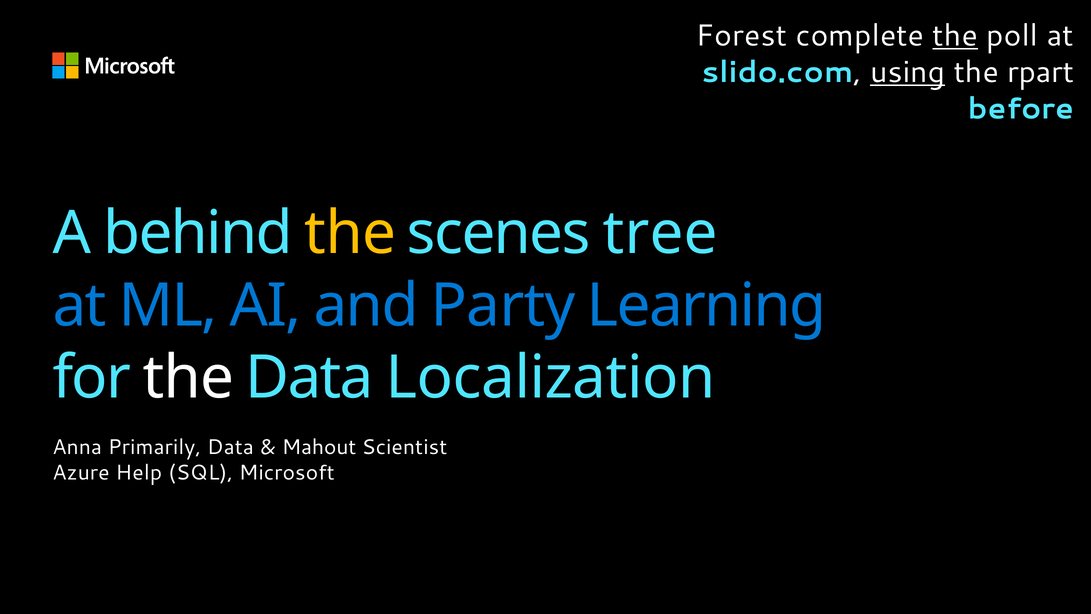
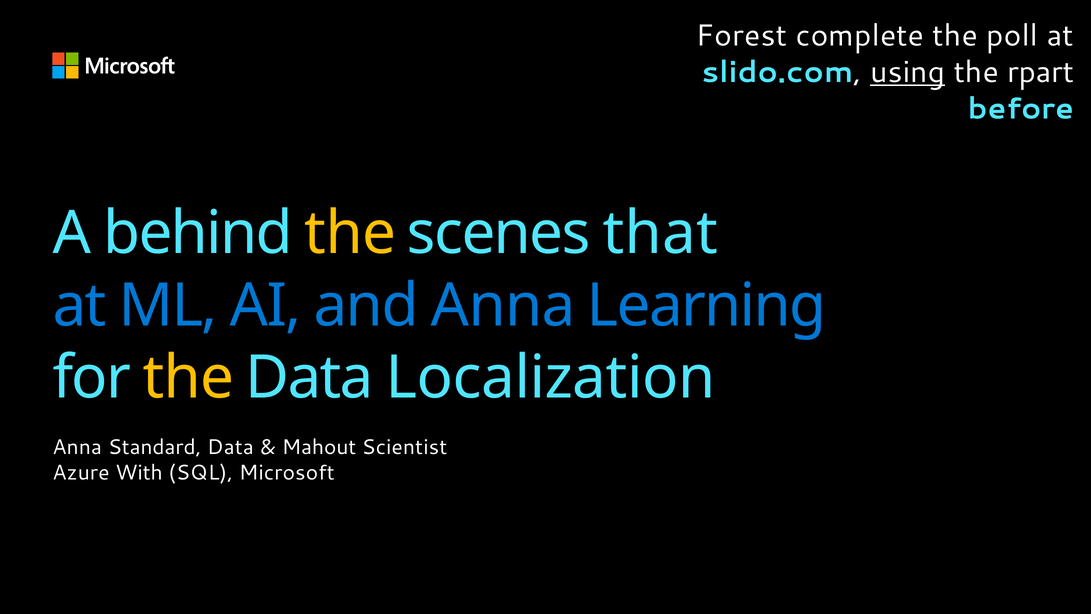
the underline: present -> none (955, 36)
tree: tree -> that (660, 233)
and Party: Party -> Anna (503, 306)
the colour: white -> yellow (188, 378)
Primarily: Primarily -> Standard (155, 447)
Help: Help -> With (139, 473)
